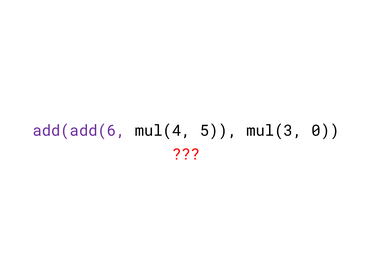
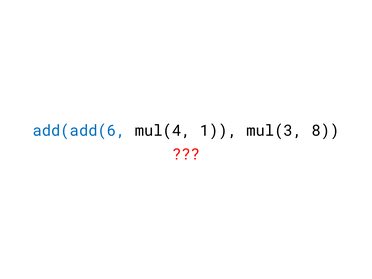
add(add(6 colour: purple -> blue (79, 131)
5: 5 -> 1 (218, 131)
0: 0 -> 8 (325, 131)
